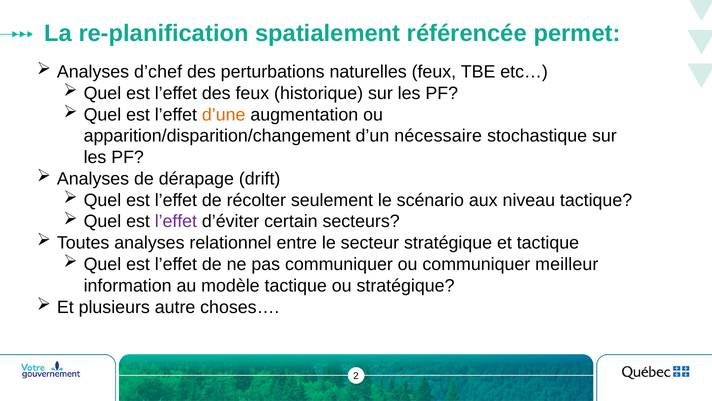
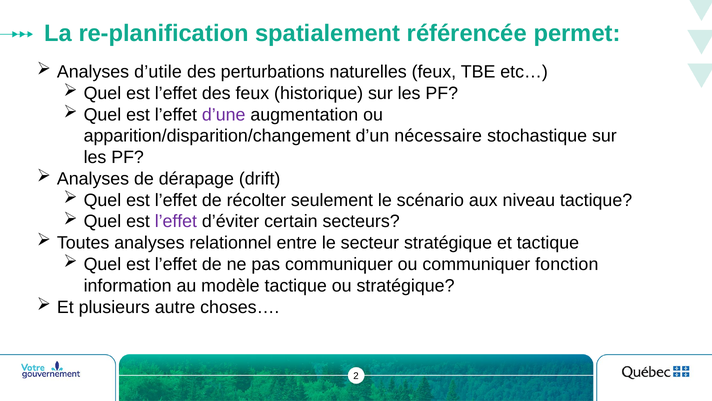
d’chef: d’chef -> d’utile (158, 72)
d’une colour: orange -> purple (224, 115)
meilleur: meilleur -> fonction (567, 264)
